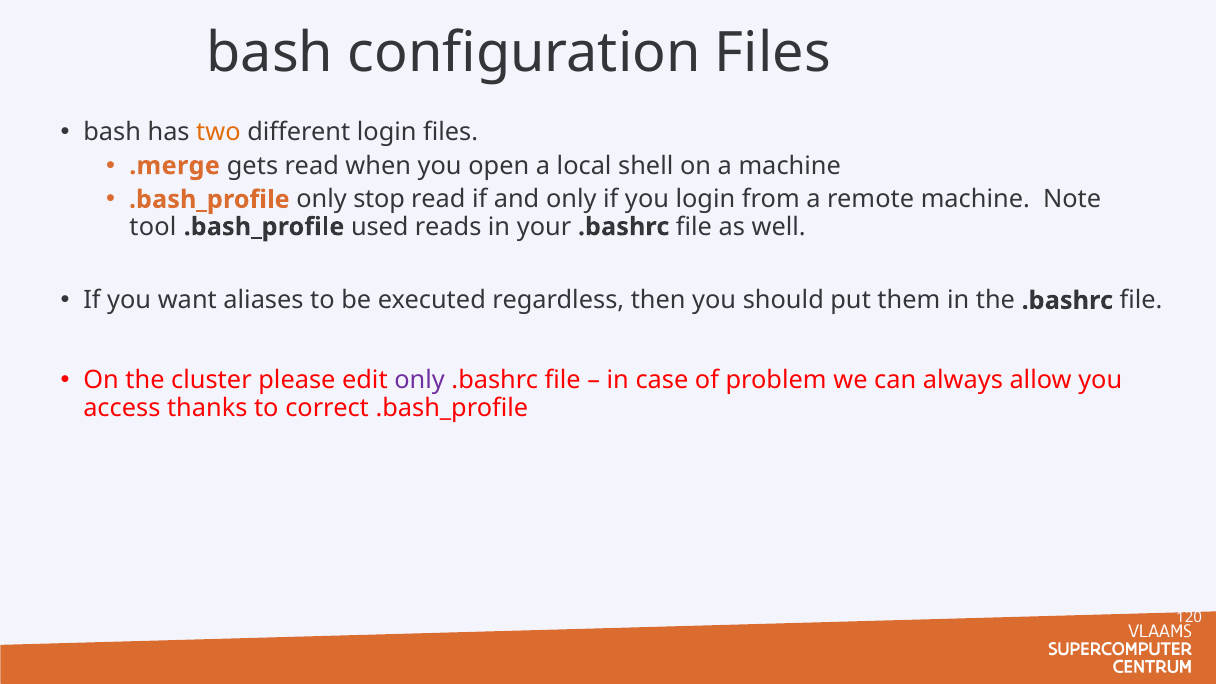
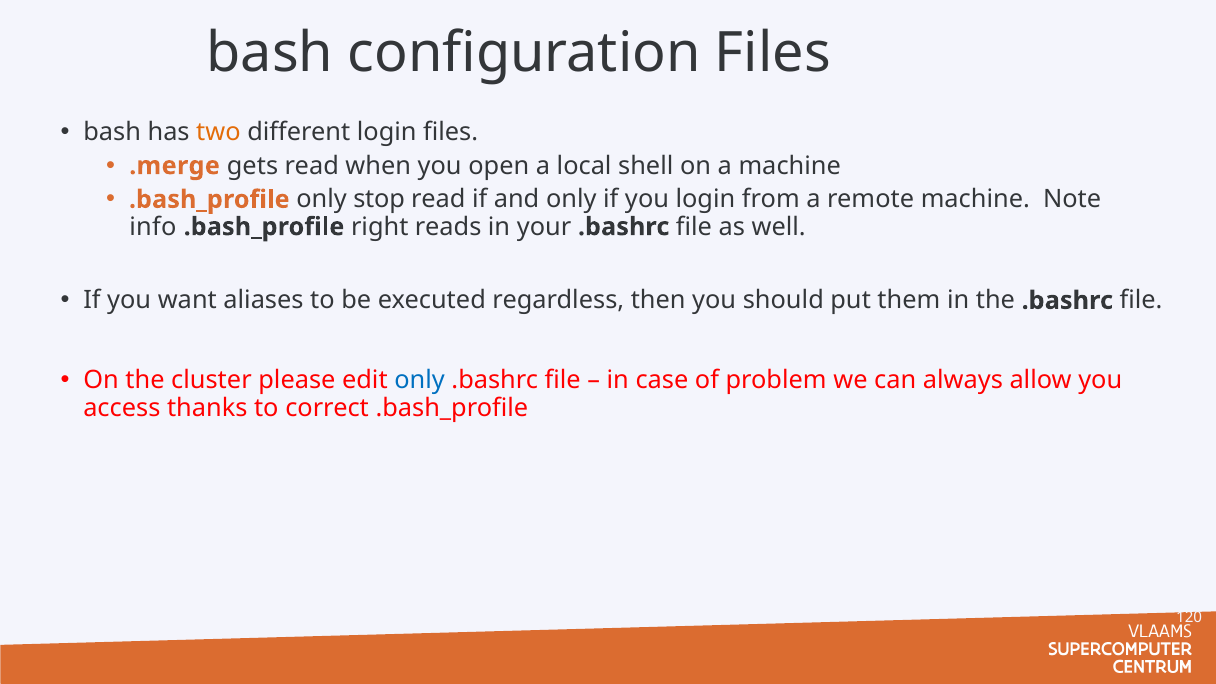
tool: tool -> info (153, 227)
used: used -> right (380, 227)
only colour: purple -> blue (420, 381)
